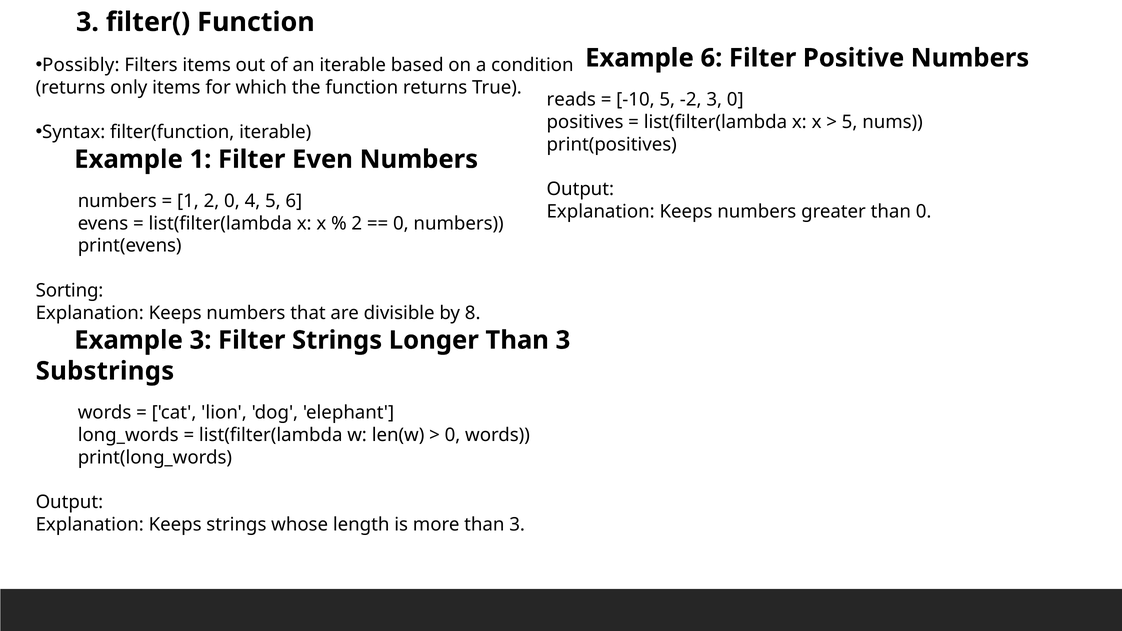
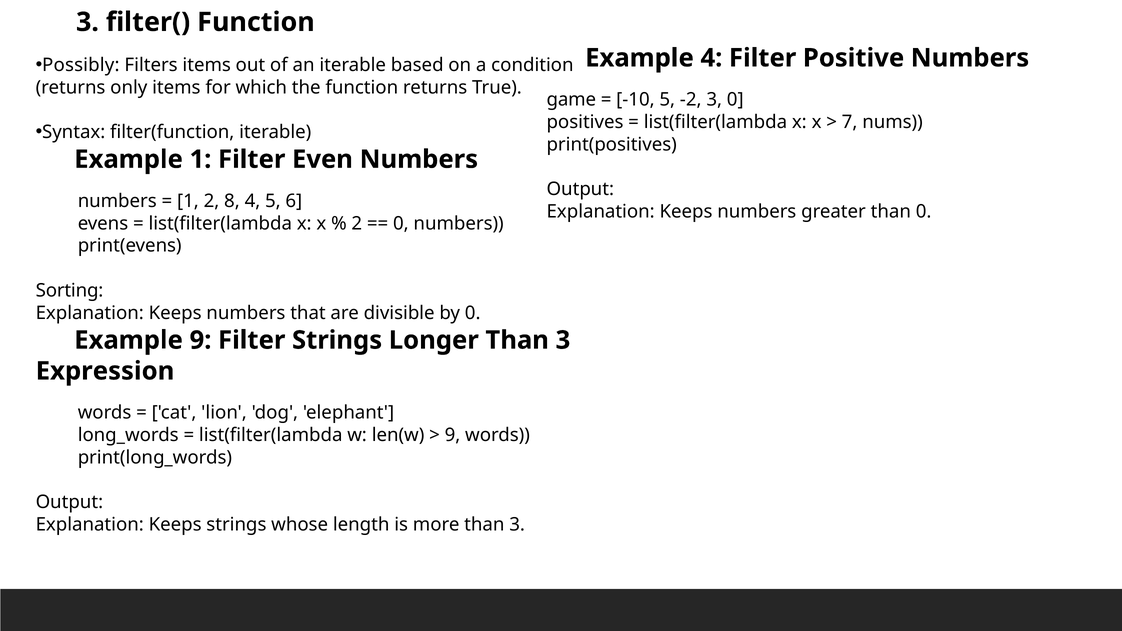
Example 6: 6 -> 4 (711, 58)
reads: reads -> game (571, 100)
5: 5 -> 7 (850, 122)
2 0: 0 -> 8 (232, 201)
by 8: 8 -> 0 (473, 313)
Example 3: 3 -> 9 (201, 340)
Substrings: Substrings -> Expression (105, 371)
0: 0 -> 9 (453, 435)
